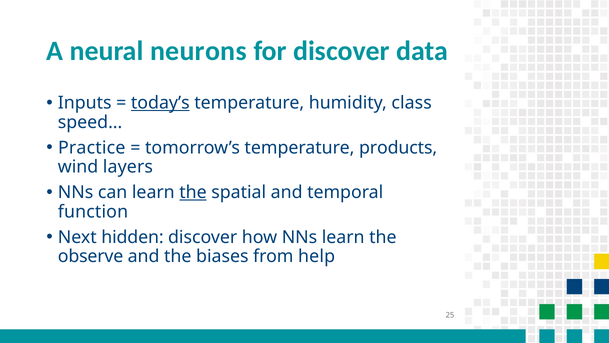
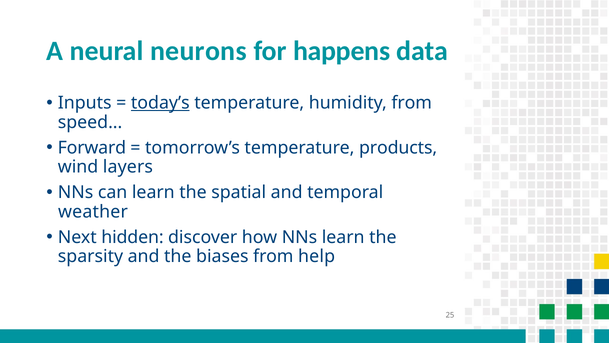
for discover: discover -> happens (342, 51)
humidity class: class -> from (412, 103)
Practice: Practice -> Forward (92, 148)
the underline: present -> none (193, 192)
function: function -> weather (93, 211)
observe: observe -> sparsity (90, 256)
